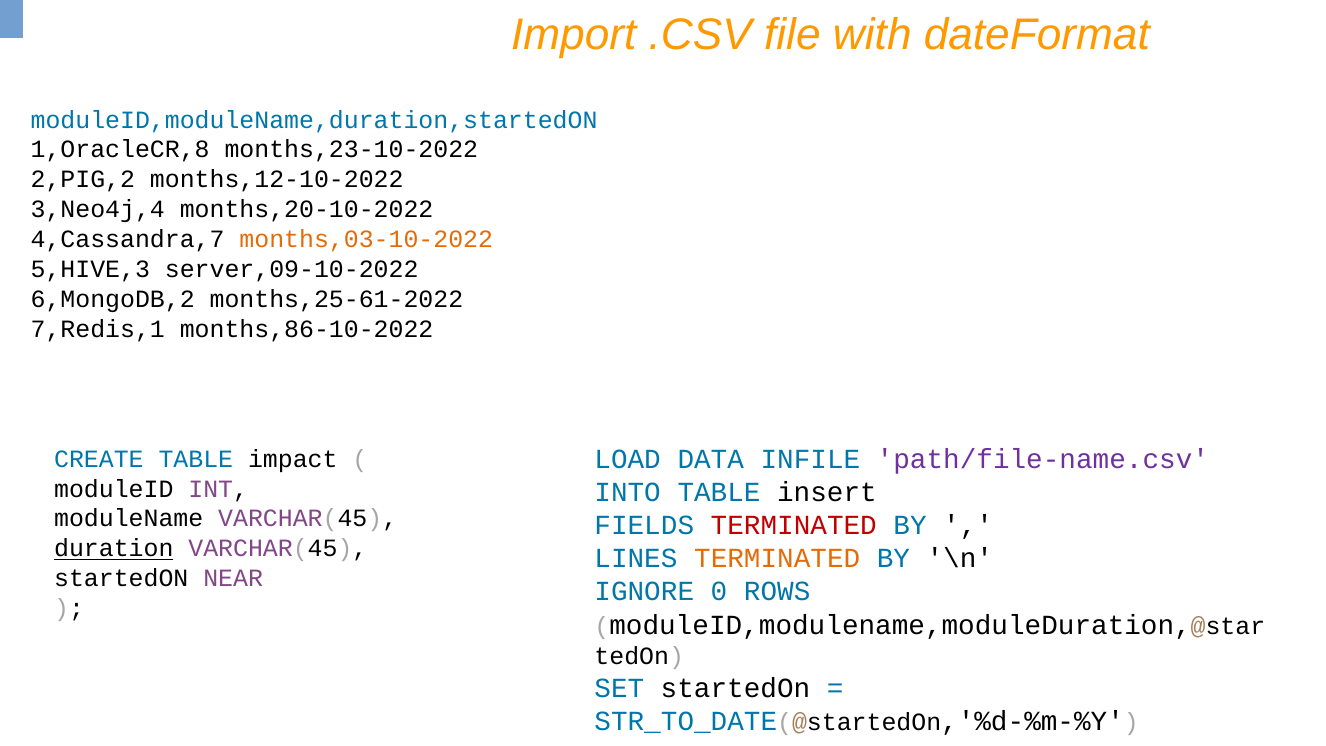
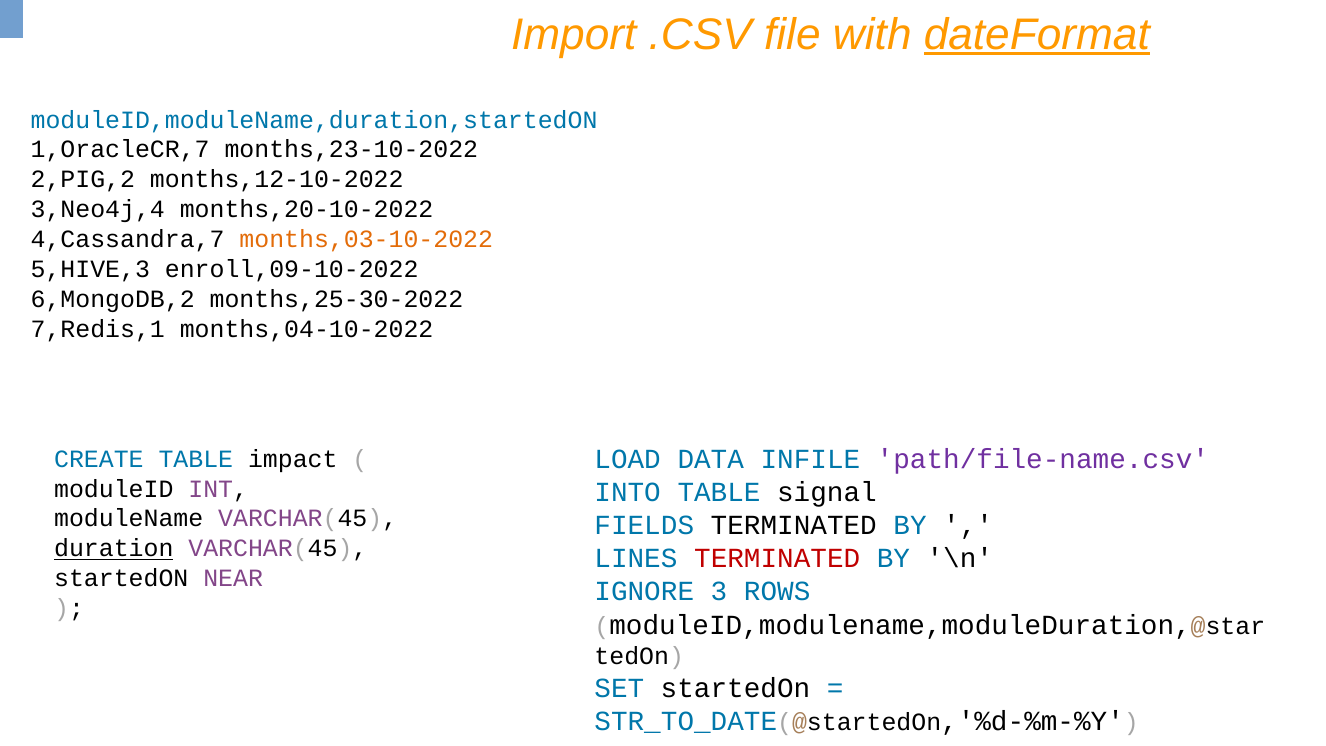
dateFormat underline: none -> present (1037, 35)
1,OracleCR,8: 1,OracleCR,8 -> 1,OracleCR,7 (120, 150)
server,09-10-2022: server,09-10-2022 -> enroll,09-10-2022 (292, 269)
months,25-61-2022: months,25-61-2022 -> months,25-30-2022 (336, 299)
months,86-10-2022: months,86-10-2022 -> months,04-10-2022 (307, 329)
insert: insert -> signal (827, 492)
TERMINATED colour: red -> black (794, 525)
TERMINATED colour: orange -> red (777, 558)
0: 0 -> 3 (719, 592)
